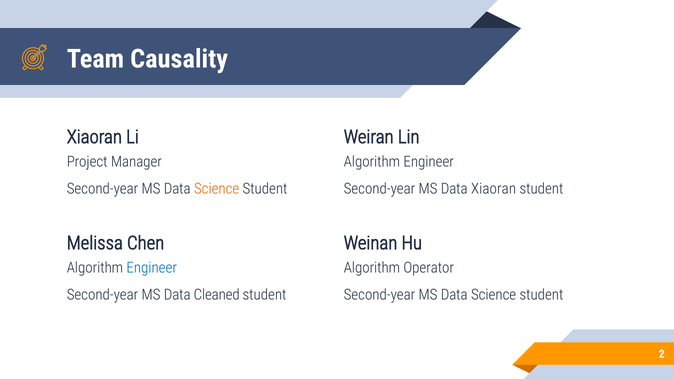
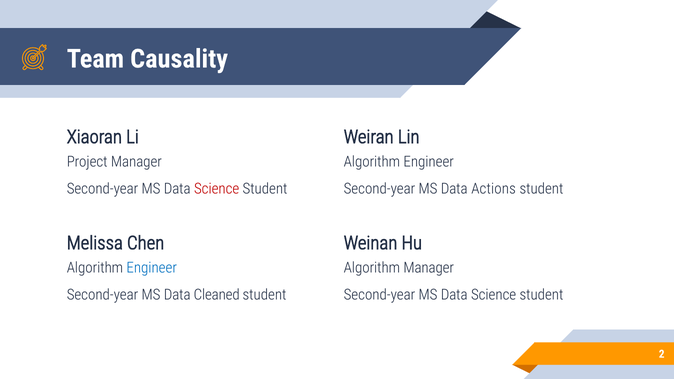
Science colour: orange -> red (217, 189)
Data Xiaoran: Xiaoran -> Actions (494, 189)
Algorithm Operator: Operator -> Manager (429, 268)
